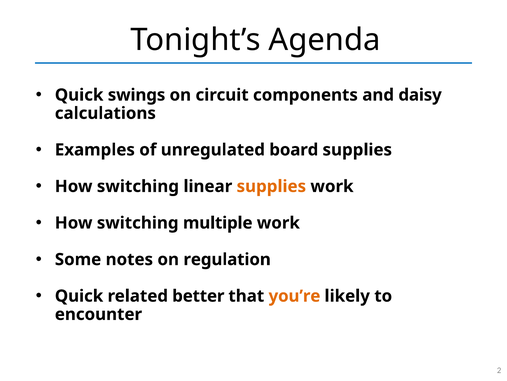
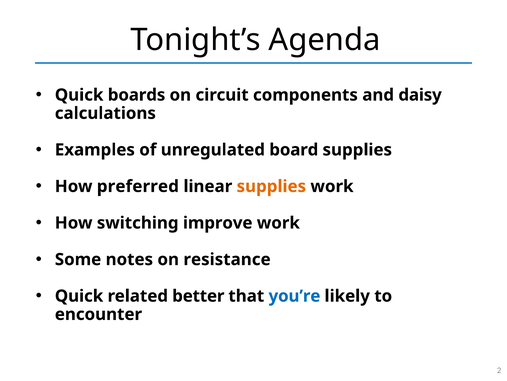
swings: swings -> boards (137, 95)
switching: switching -> preferred (138, 186)
multiple: multiple -> improve (218, 223)
regulation: regulation -> resistance (227, 259)
you’re colour: orange -> blue (294, 296)
